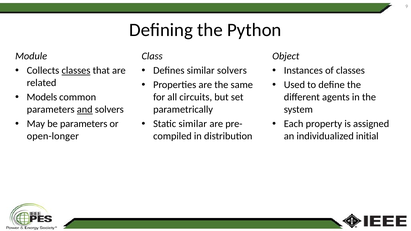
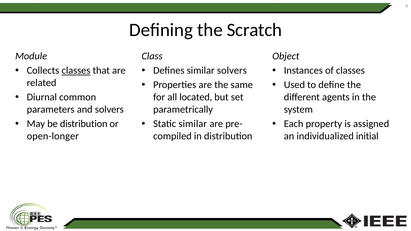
Python: Python -> Scratch (254, 30)
Models: Models -> Diurnal (42, 97)
circuits: circuits -> located (196, 97)
and underline: present -> none (85, 110)
be parameters: parameters -> distribution (84, 124)
